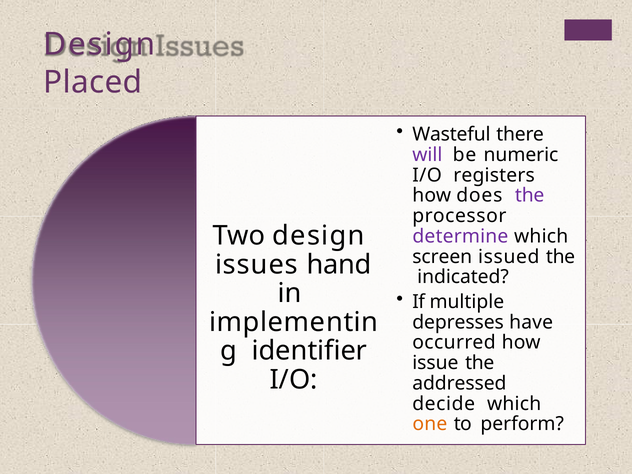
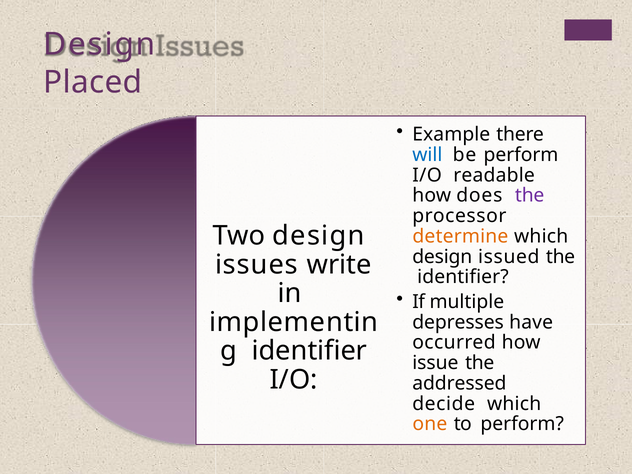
Wasteful: Wasteful -> Example (451, 134)
will colour: purple -> blue (427, 155)
be numeric: numeric -> perform (521, 155)
registers: registers -> readable (494, 175)
determine colour: purple -> orange (460, 236)
screen: screen -> design (442, 257)
hand: hand -> write (339, 265)
indicated: indicated -> identifier (463, 277)
